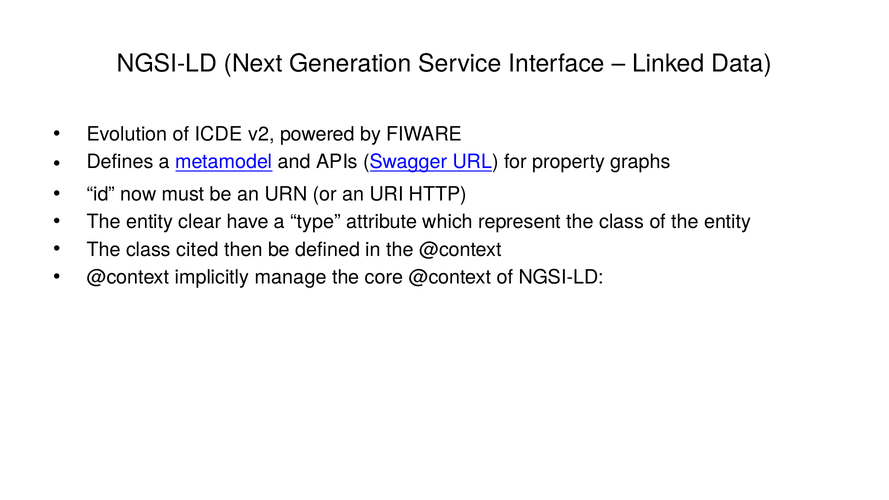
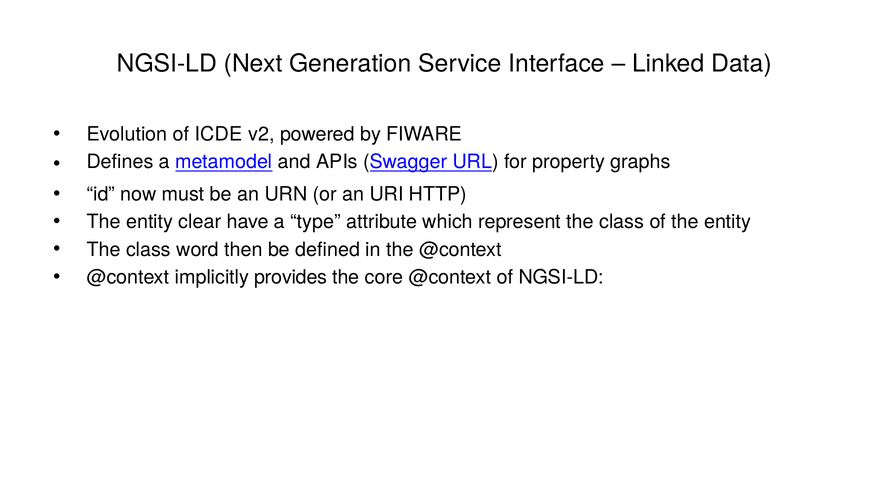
cited: cited -> word (198, 250)
manage: manage -> provides (291, 277)
